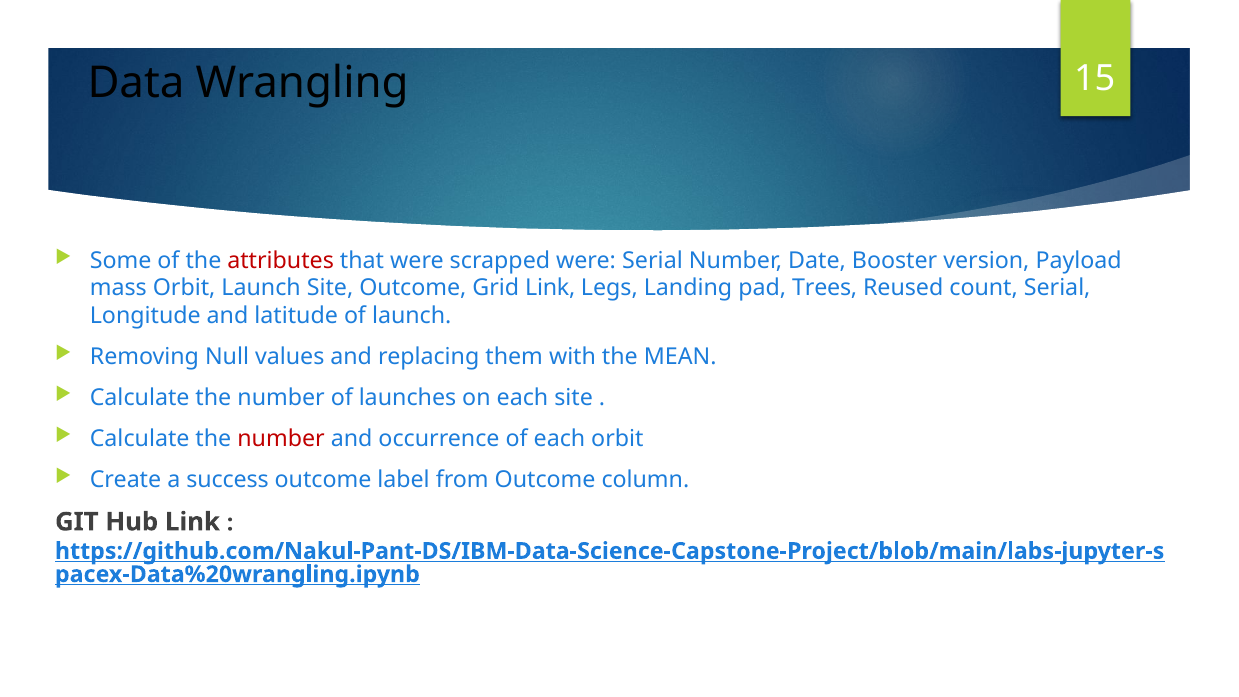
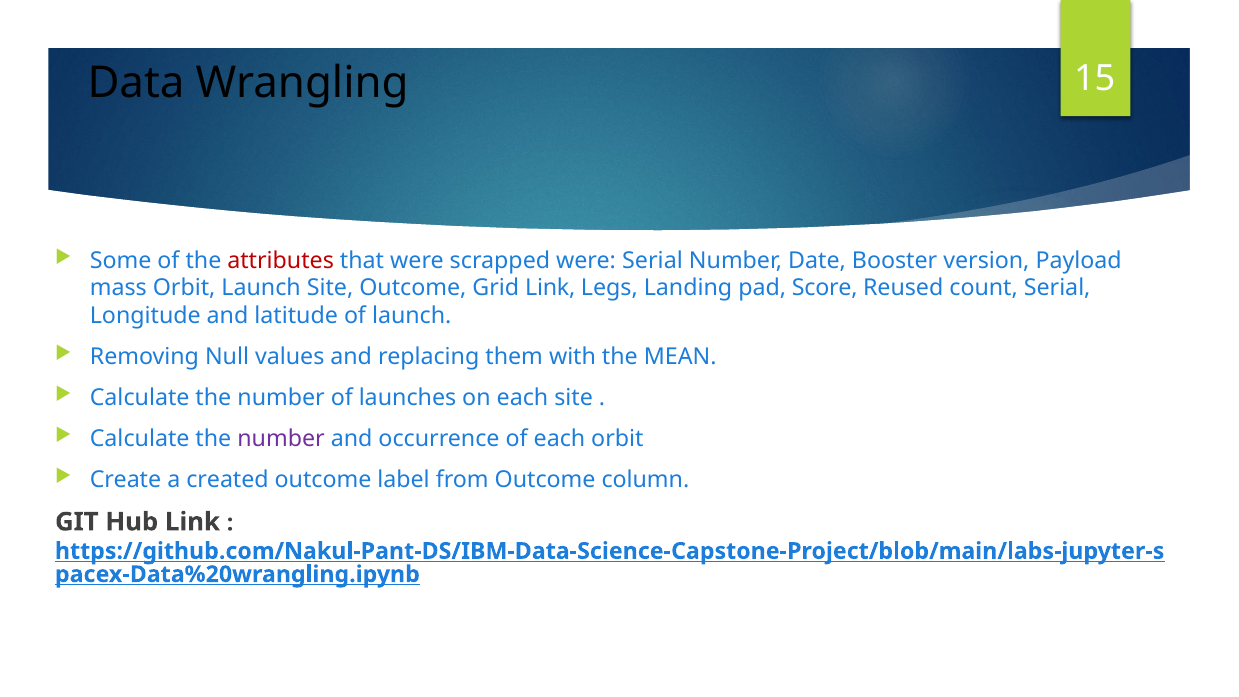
Trees: Trees -> Score (825, 288)
number colour: red -> purple (281, 439)
success: success -> created (227, 479)
